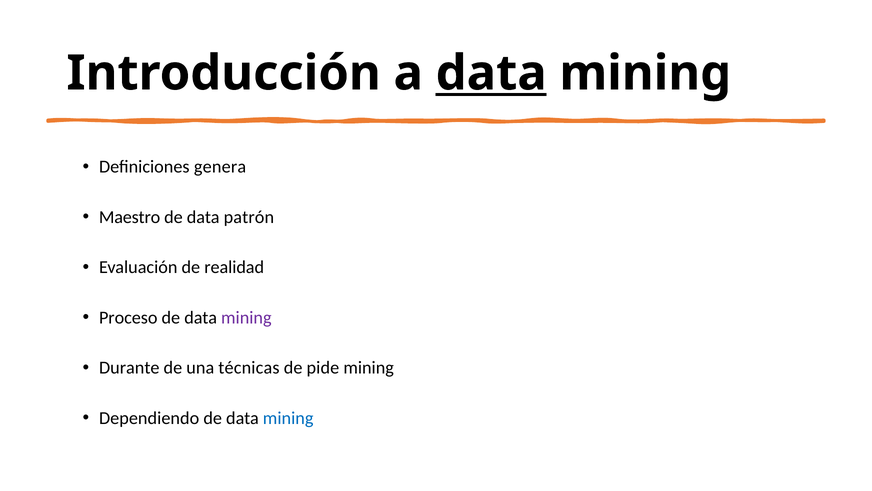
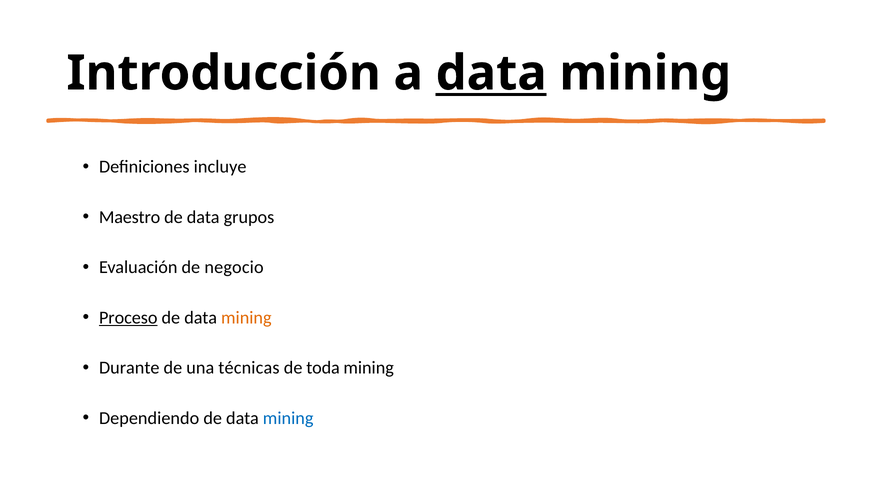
genera: genera -> incluye (220, 167)
patrón: patrón -> grupos (249, 217)
realidad: realidad -> negocio (234, 267)
Proceso underline: none -> present (128, 317)
mining colour: purple -> orange (246, 317)
pide: pide -> toda (323, 368)
